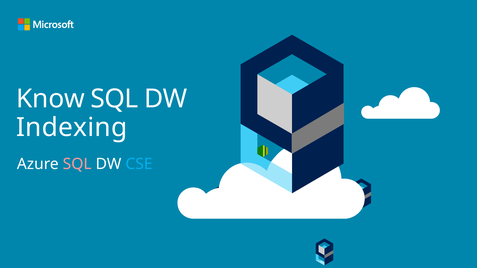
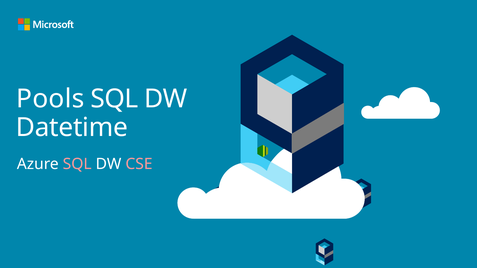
Know: Know -> Pools (50, 99)
Indexing: Indexing -> Datetime (72, 127)
CSE colour: light blue -> pink (139, 164)
